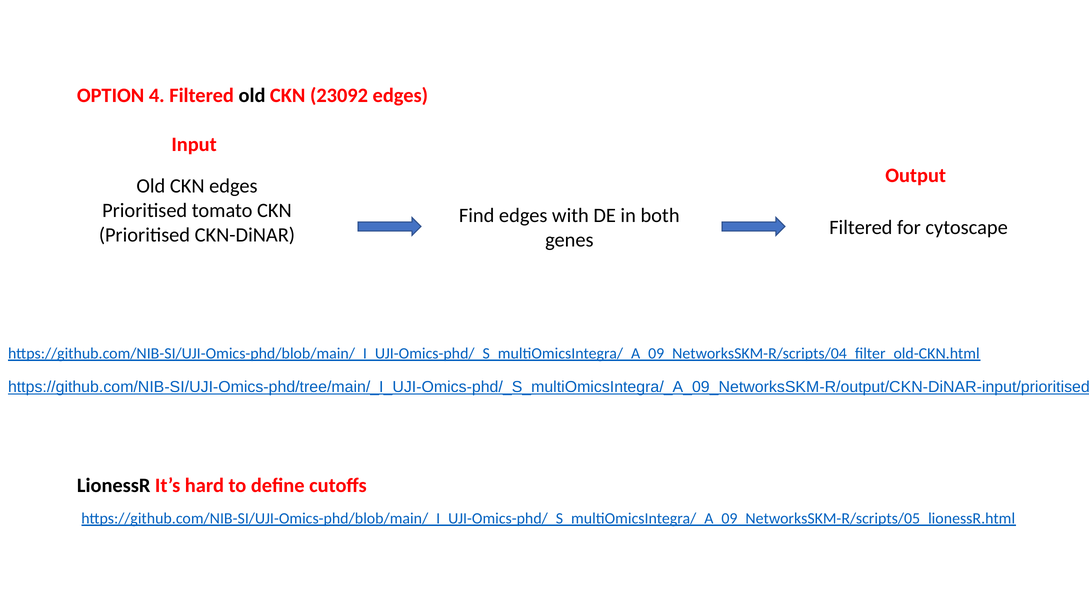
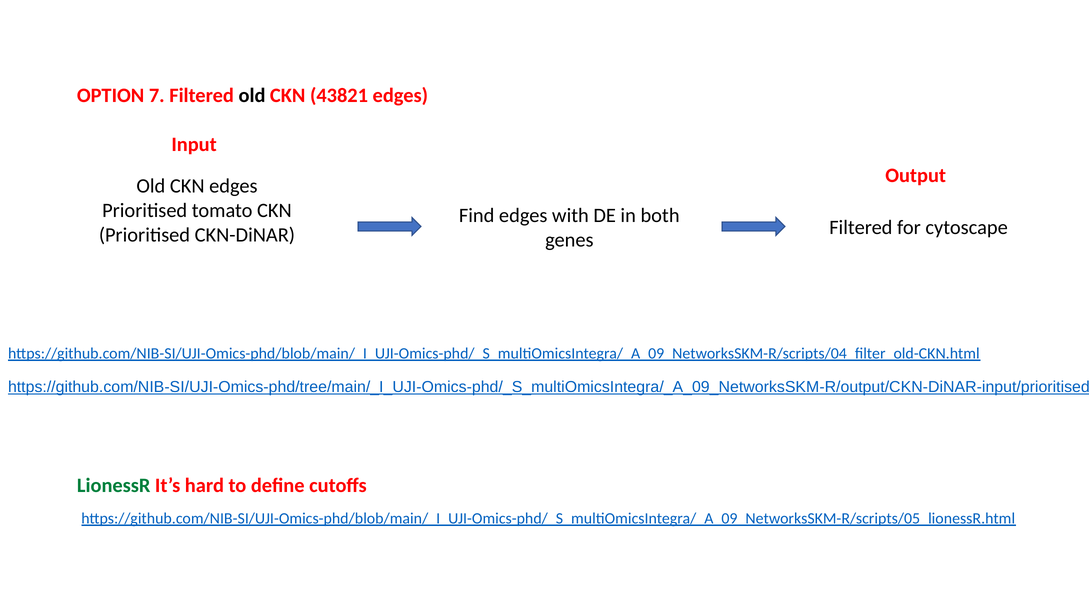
4: 4 -> 7 (157, 96)
23092: 23092 -> 43821 (339, 96)
LionessR colour: black -> green (114, 486)
